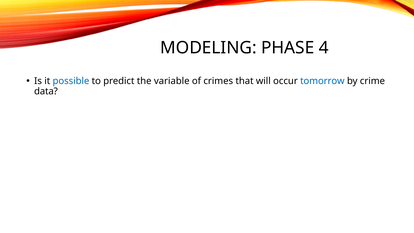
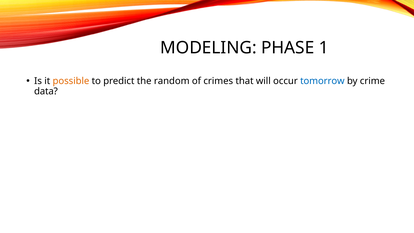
4: 4 -> 1 (324, 48)
possible colour: blue -> orange (71, 81)
variable: variable -> random (172, 81)
